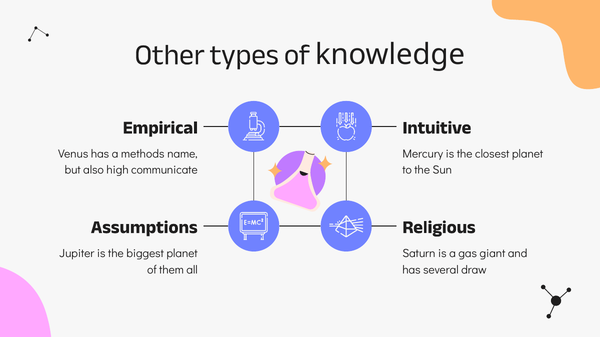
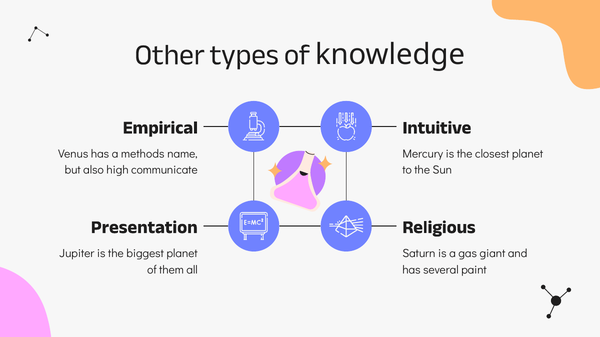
Assumptions: Assumptions -> Presentation (144, 227)
draw: draw -> paint (474, 270)
